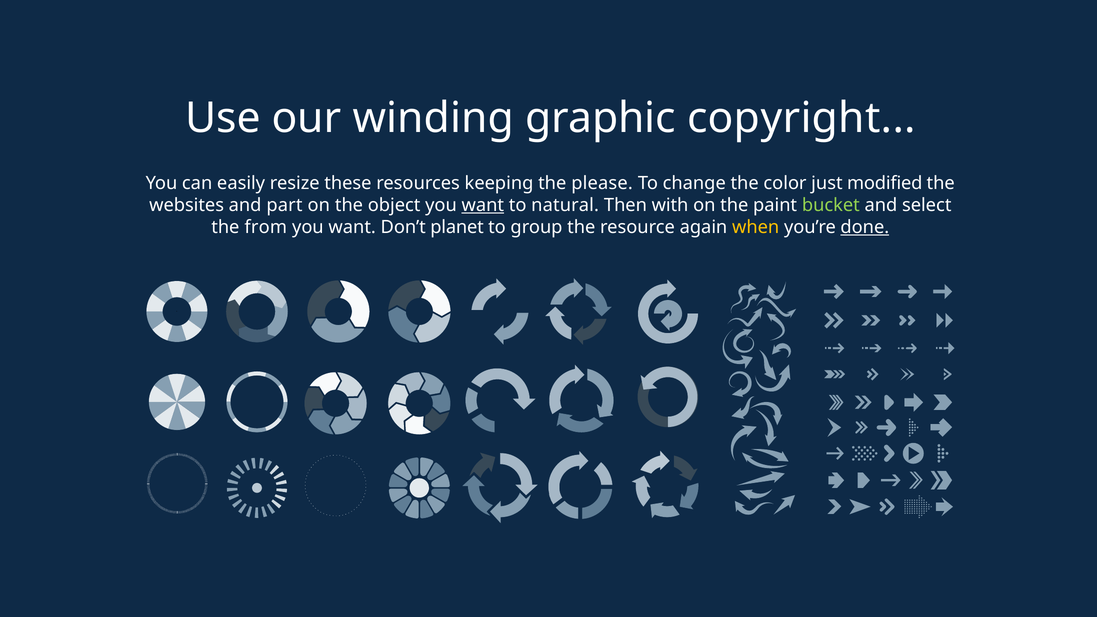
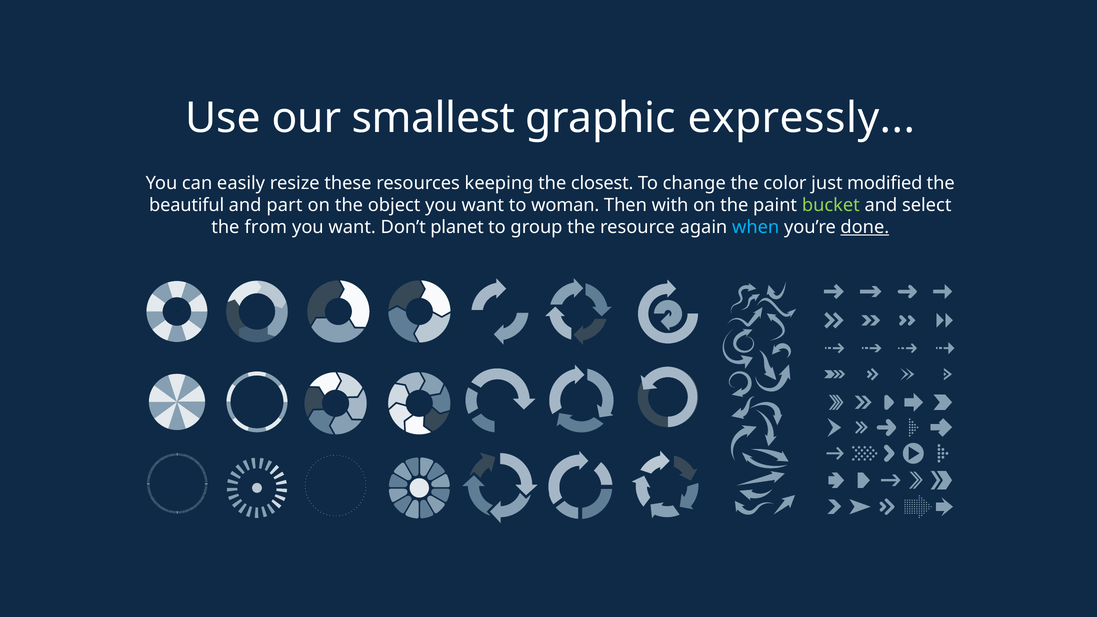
winding: winding -> smallest (434, 118)
copyright: copyright -> expressly (801, 118)
please: please -> closest (602, 183)
websites: websites -> beautiful (187, 205)
want underline: present -> none (483, 205)
natural: natural -> woman (565, 205)
when colour: yellow -> light blue (756, 227)
